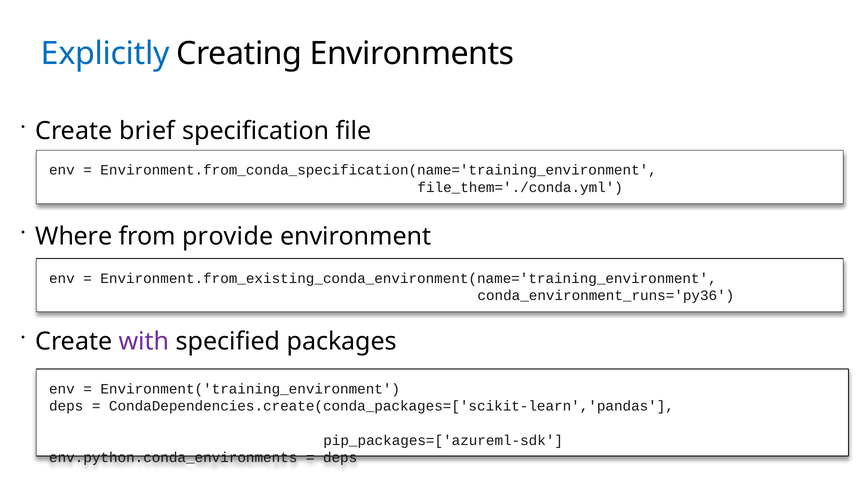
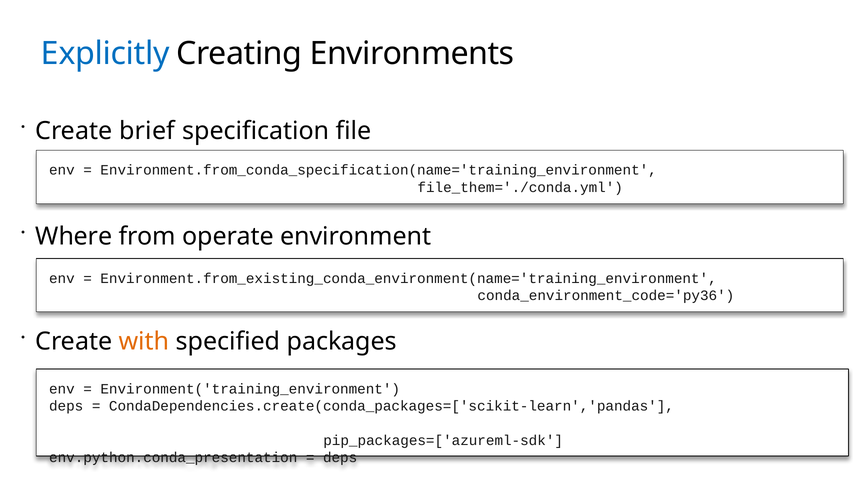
provide: provide -> operate (228, 237)
conda_environment_runs='py36: conda_environment_runs='py36 -> conda_environment_code='py36 (606, 296)
with colour: purple -> orange (144, 342)
env.python.conda_environments: env.python.conda_environments -> env.python.conda_presentation (173, 458)
